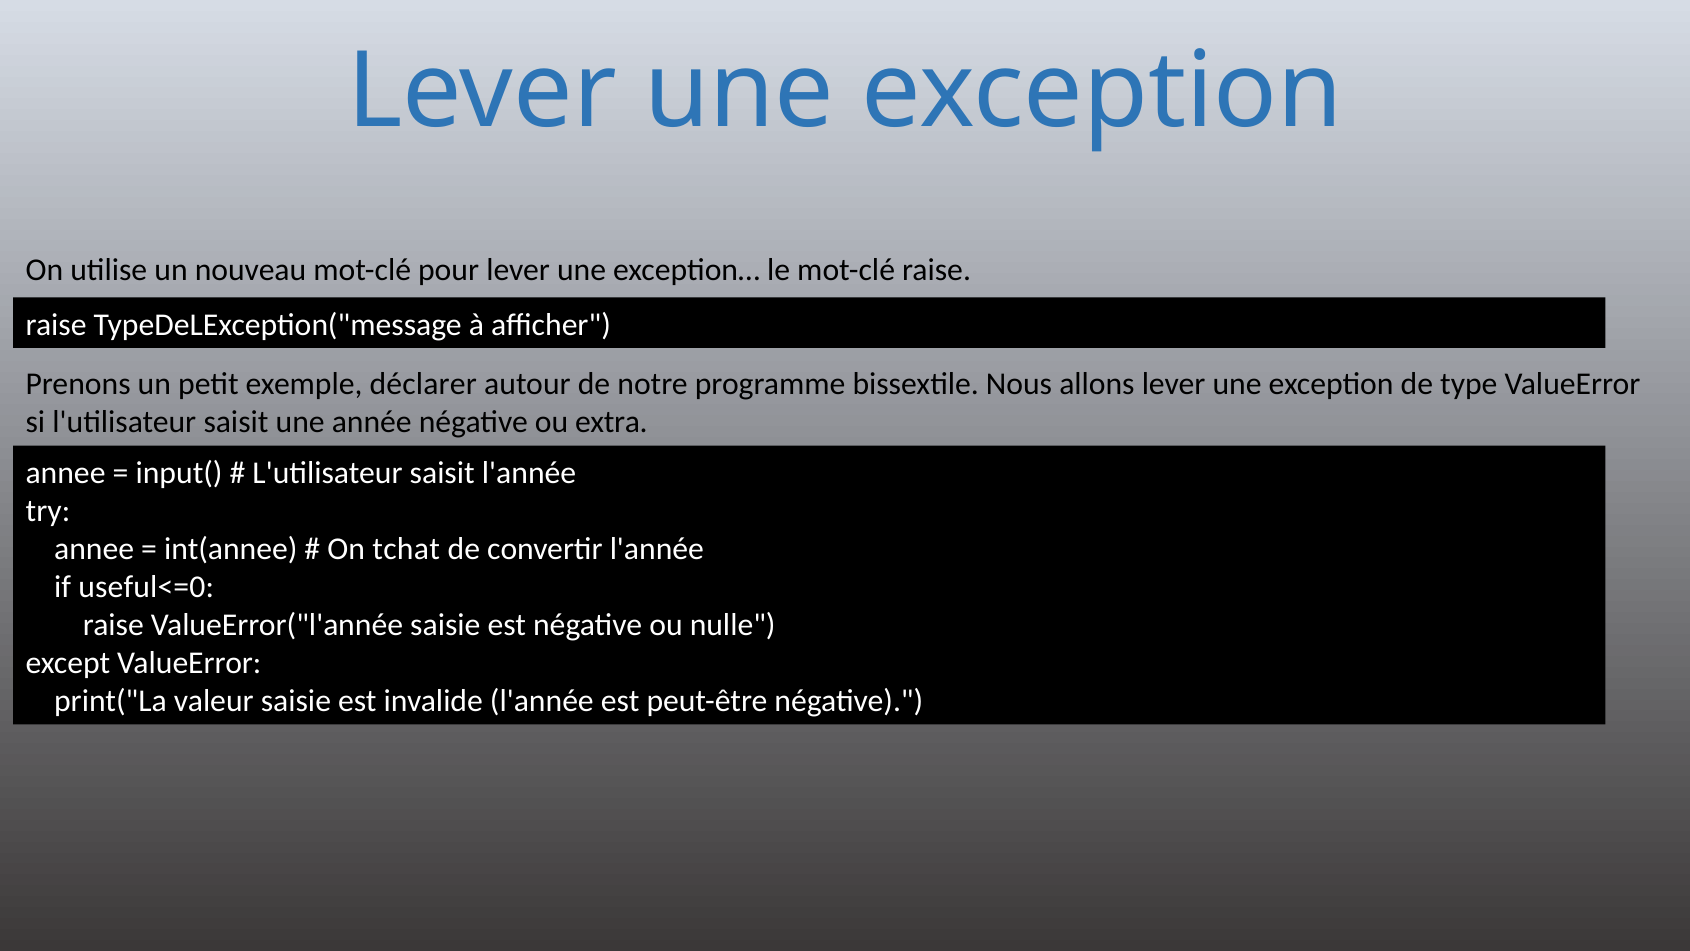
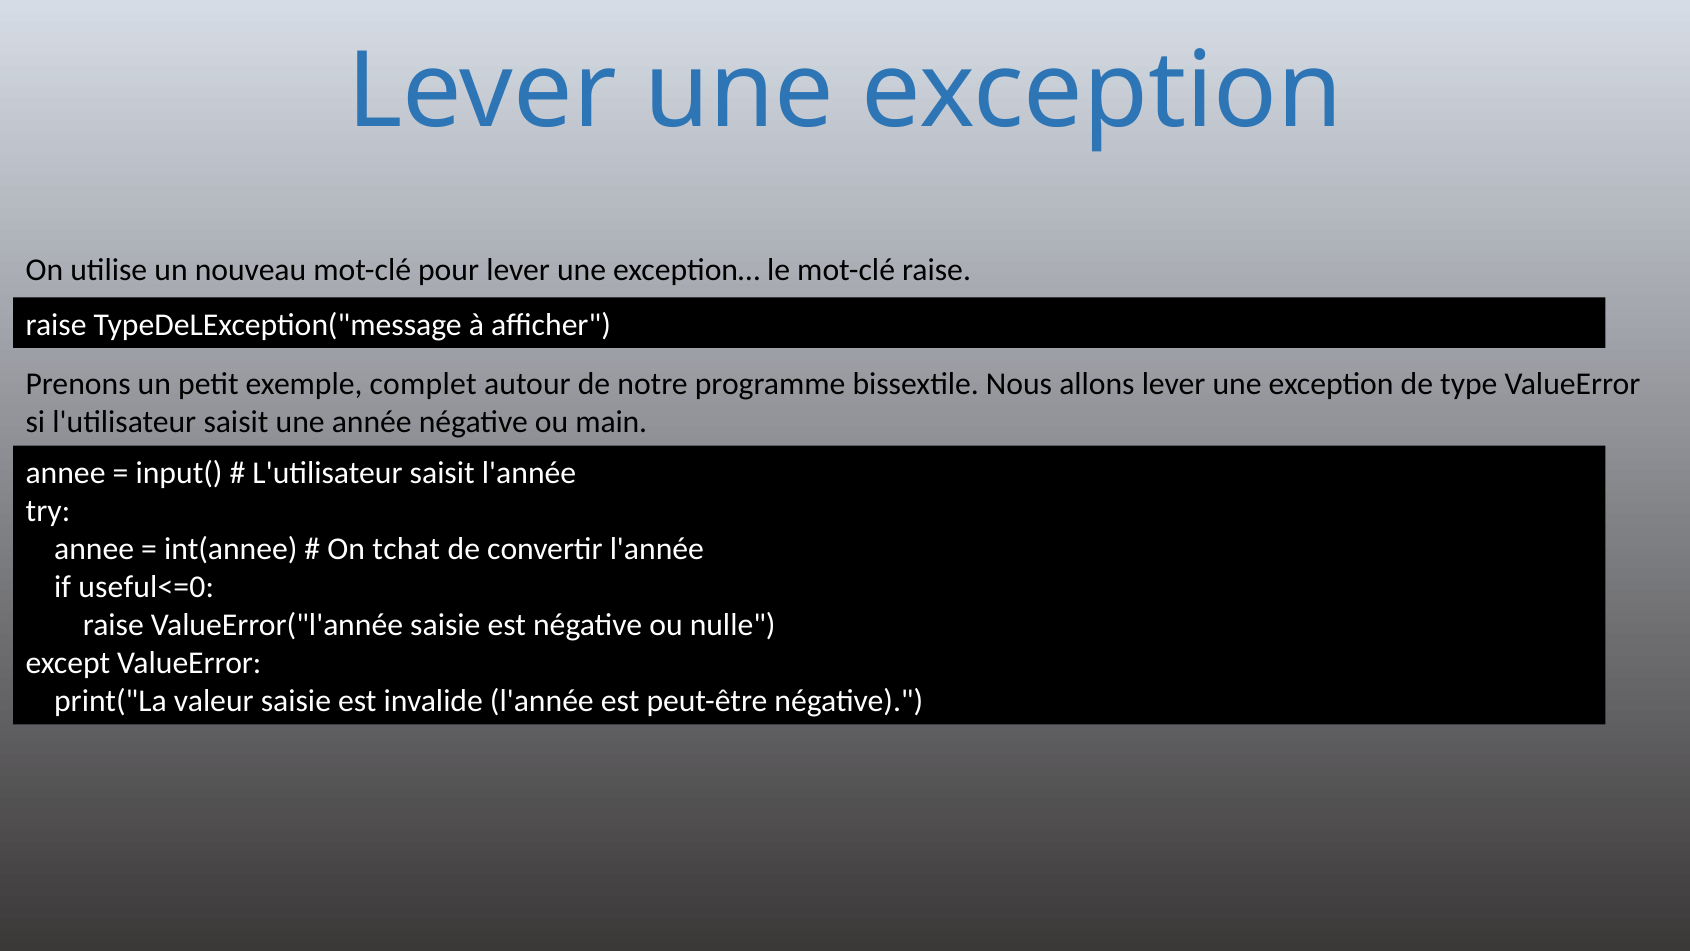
déclarer: déclarer -> complet (423, 383)
extra: extra -> main (611, 421)
